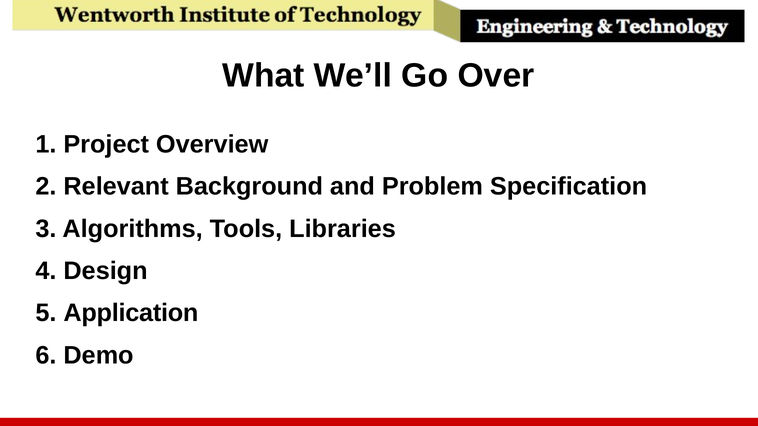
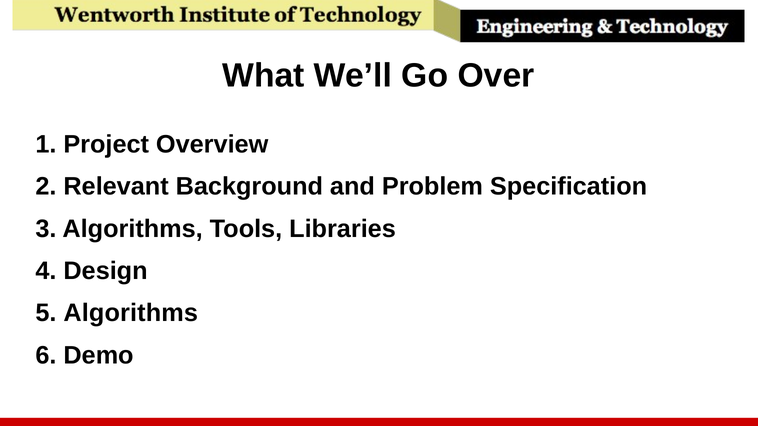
5 Application: Application -> Algorithms (131, 313)
